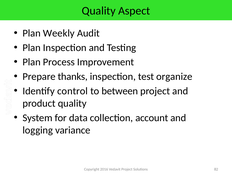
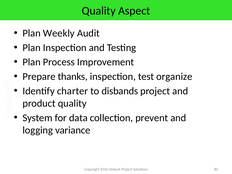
control: control -> charter (73, 91)
between: between -> disbands (120, 91)
account: account -> prevent (152, 118)
